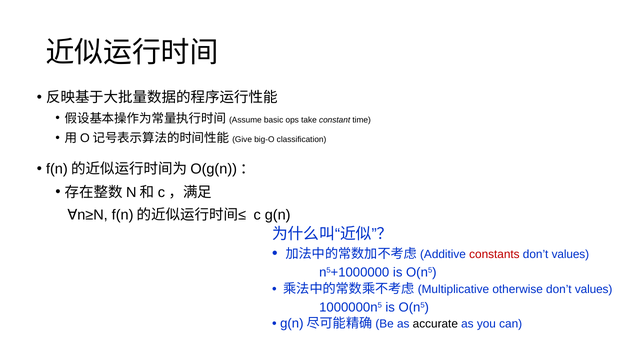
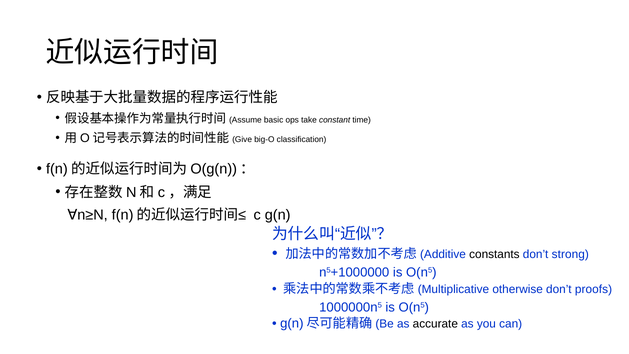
constants colour: red -> black (494, 254)
values: values -> strong (570, 254)
values: values -> proofs (594, 289)
